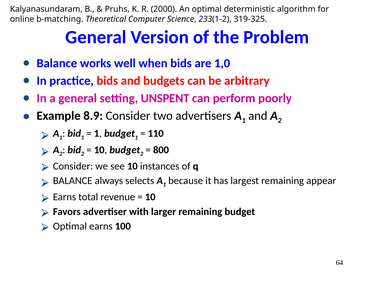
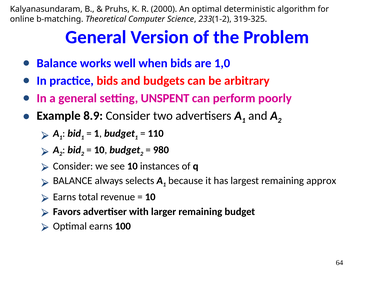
800: 800 -> 980 (161, 150)
appear: appear -> approx (321, 181)
